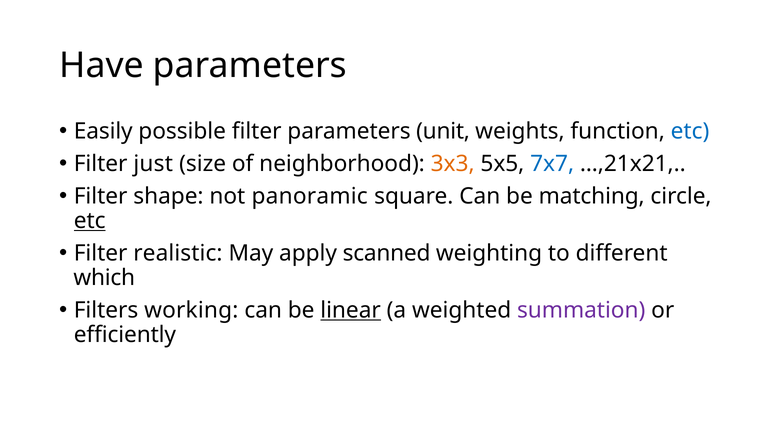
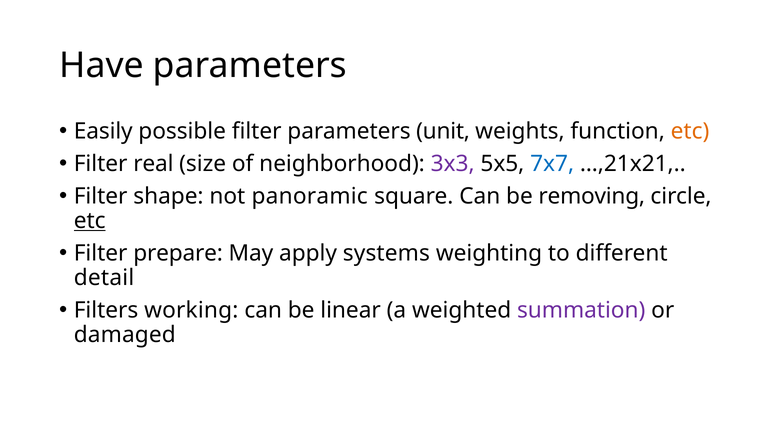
etc colour: blue -> orange (690, 131)
just: just -> real (153, 164)
3x3 colour: orange -> purple (453, 164)
matching: matching -> removing (592, 196)
realistic: realistic -> prepare (178, 253)
scanned: scanned -> systems (386, 253)
which: which -> detail (104, 278)
linear underline: present -> none (351, 310)
efficiently: efficiently -> damaged (125, 335)
